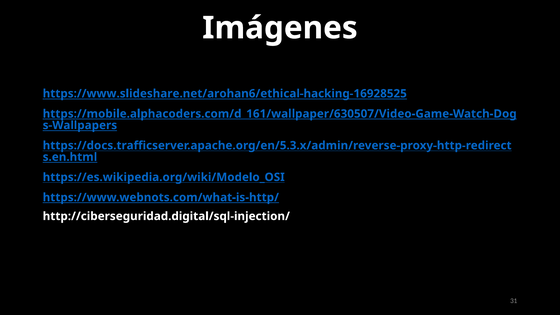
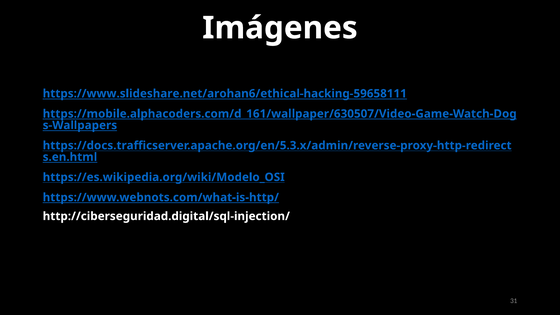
https://www.slideshare.net/arohan6/ethical-hacking-16928525: https://www.slideshare.net/arohan6/ethical-hacking-16928525 -> https://www.slideshare.net/arohan6/ethical-hacking-59658111 (225, 94)
